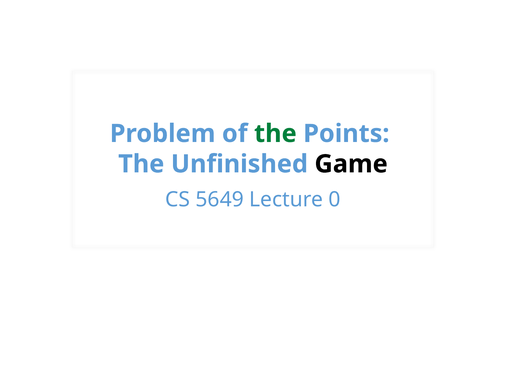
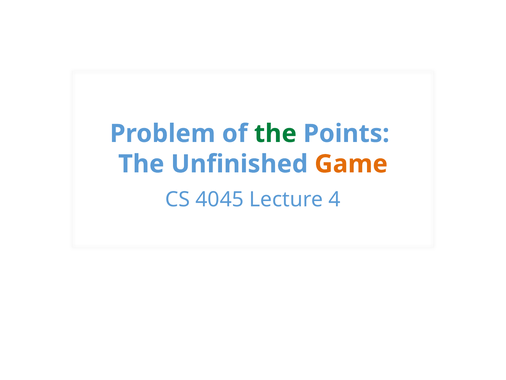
Game colour: black -> orange (351, 164)
5649: 5649 -> 4045 (220, 199)
0: 0 -> 4 (335, 199)
